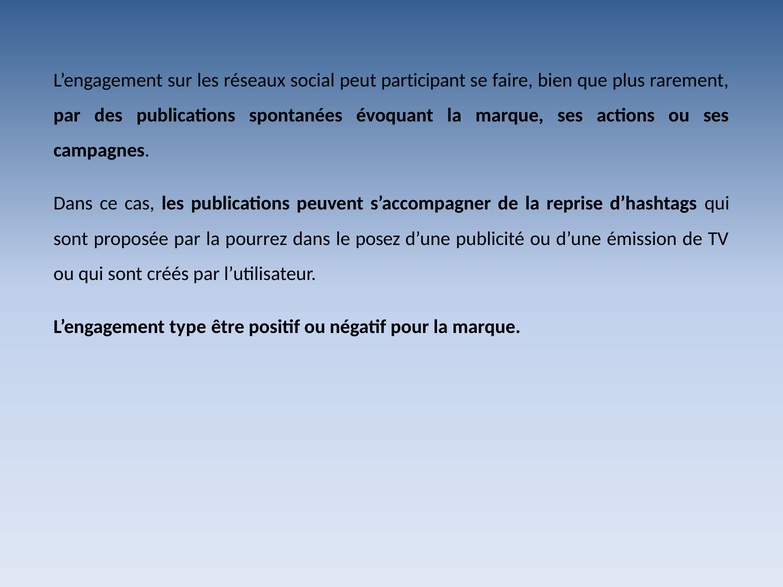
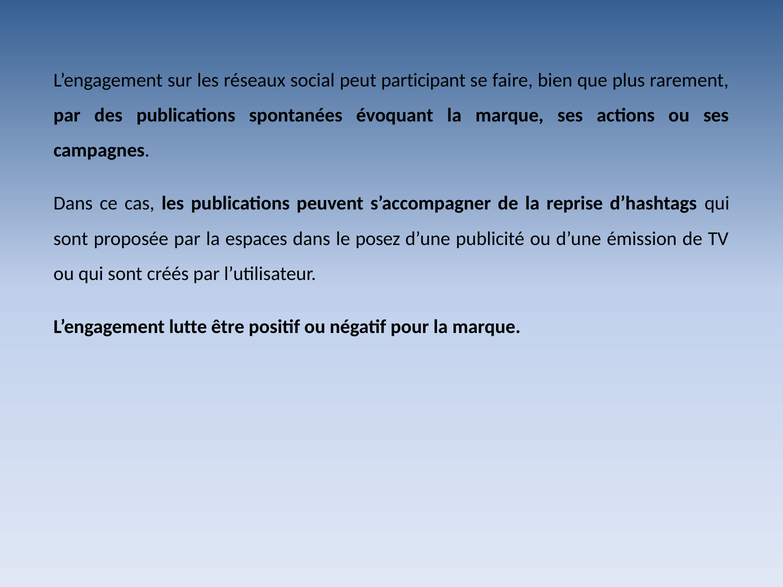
pourrez: pourrez -> espaces (256, 239)
type: type -> lutte (188, 327)
